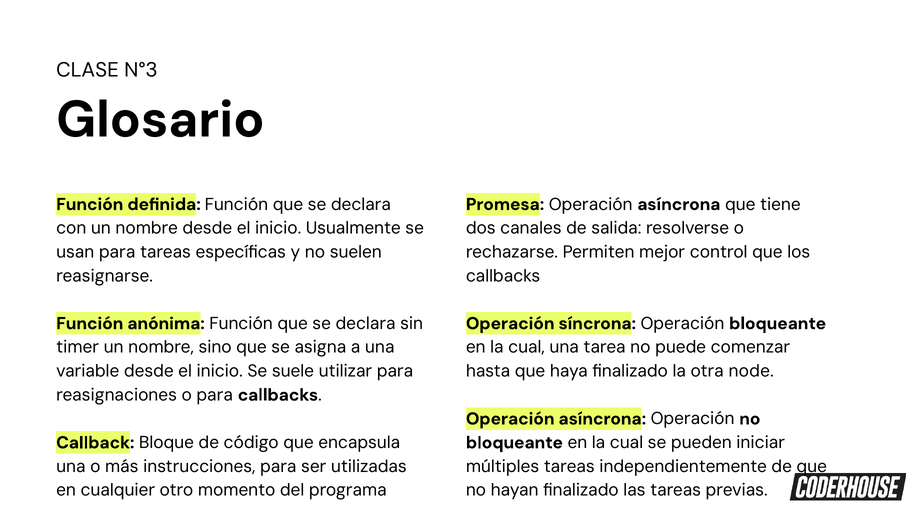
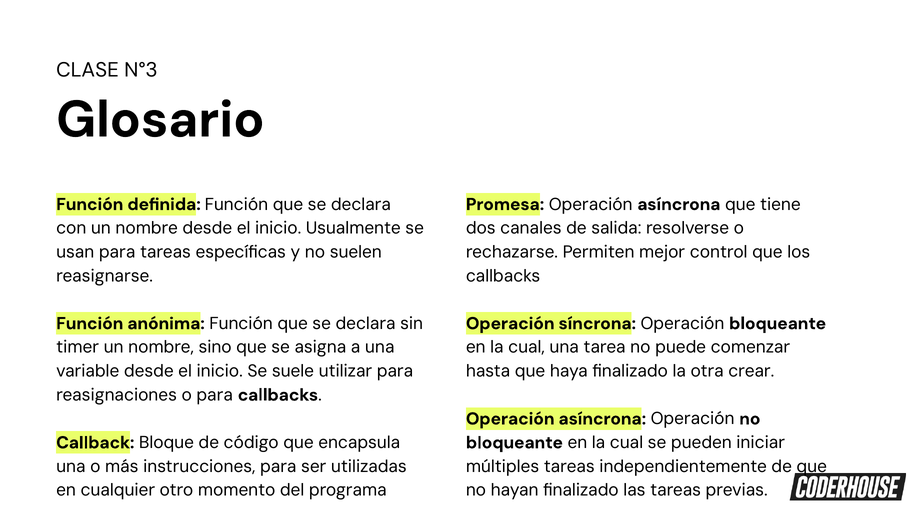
node: node -> crear (751, 372)
